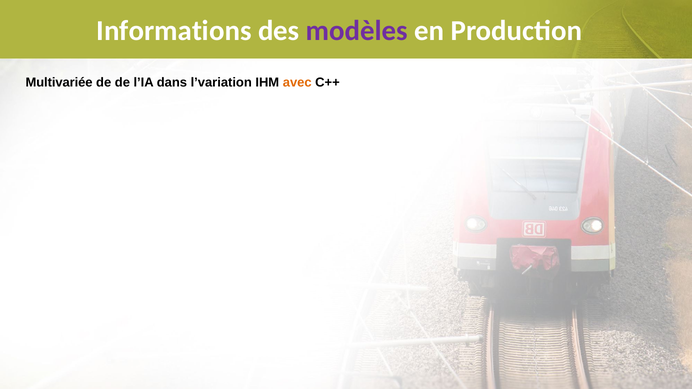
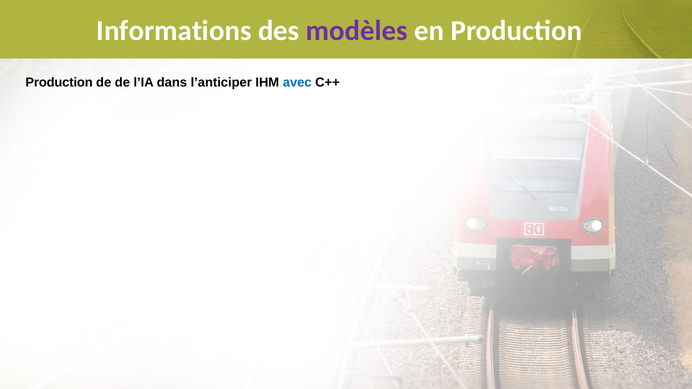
Multivariée: Multivariée -> Production (59, 83)
l’variation: l’variation -> l’anticiper (221, 83)
avec colour: orange -> blue (297, 83)
